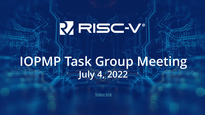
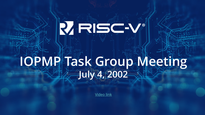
2022: 2022 -> 2002 (118, 75)
